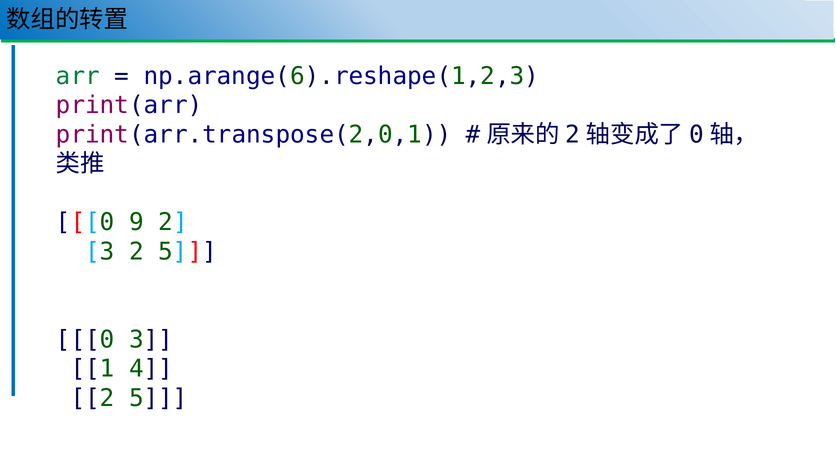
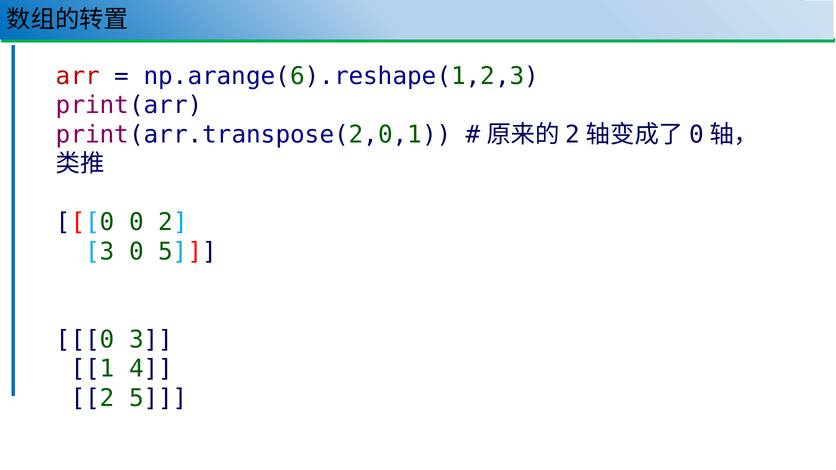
arr colour: green -> red (78, 76)
0 9: 9 -> 0 (136, 223)
3 2: 2 -> 0 (136, 252)
